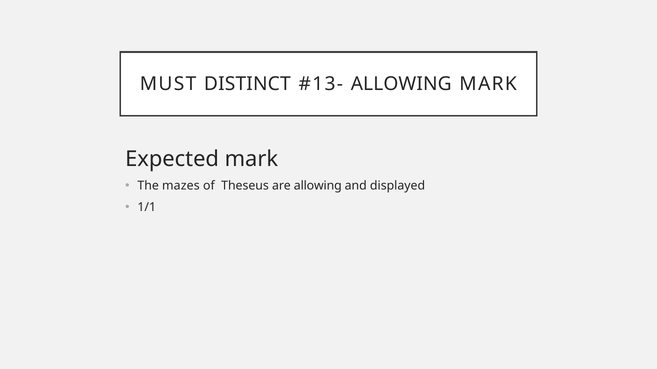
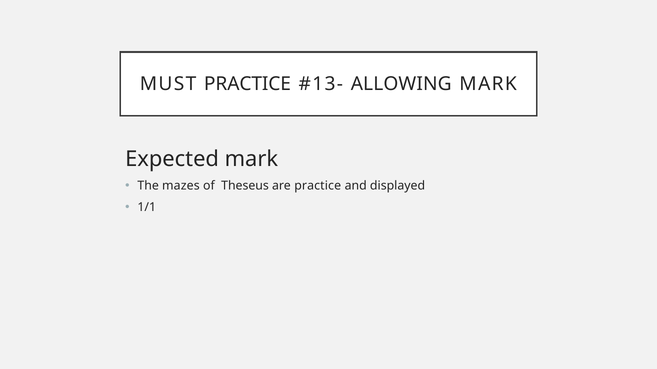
MUST DISTINCT: DISTINCT -> PRACTICE (247, 84)
are allowing: allowing -> practice (318, 186)
